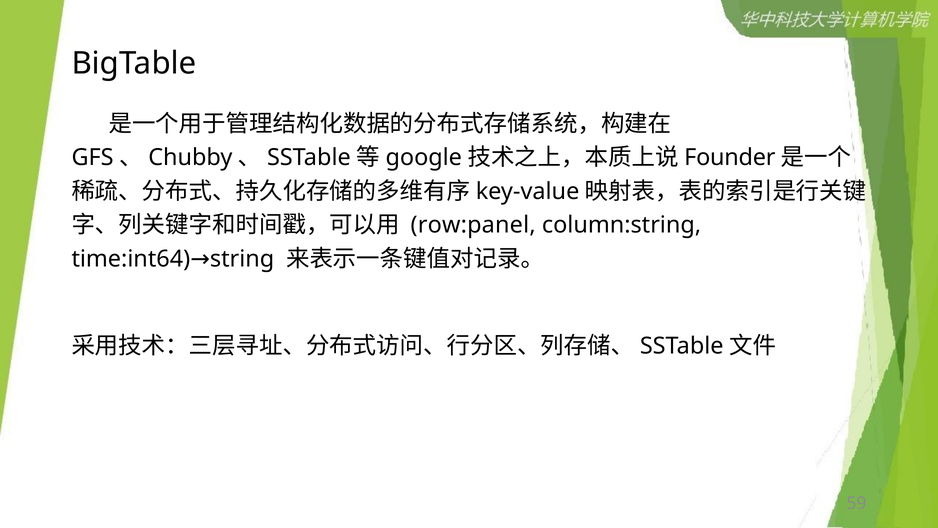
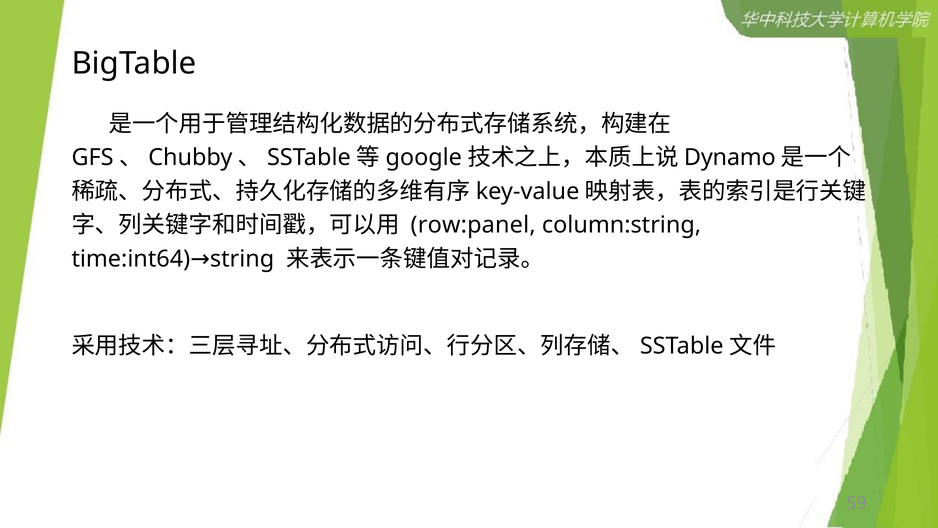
Founder: Founder -> Dynamo (730, 158)
